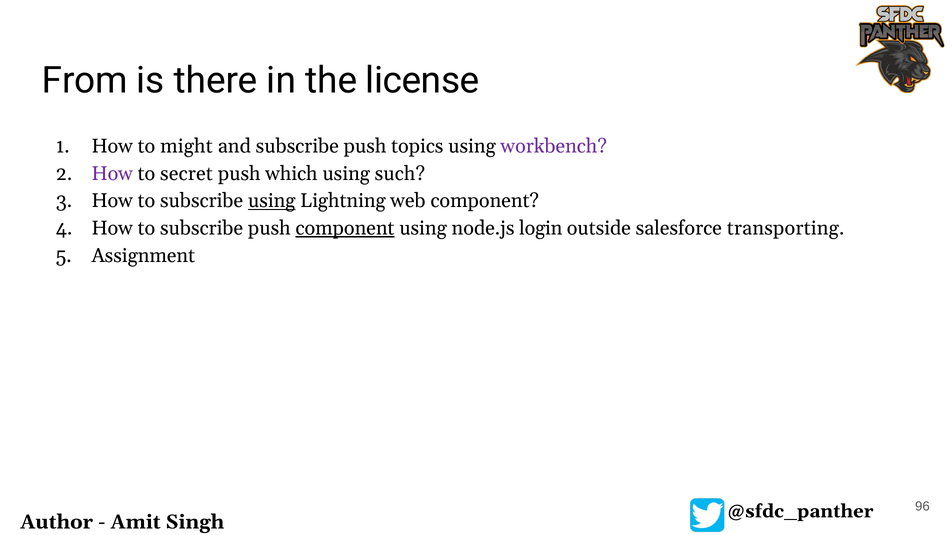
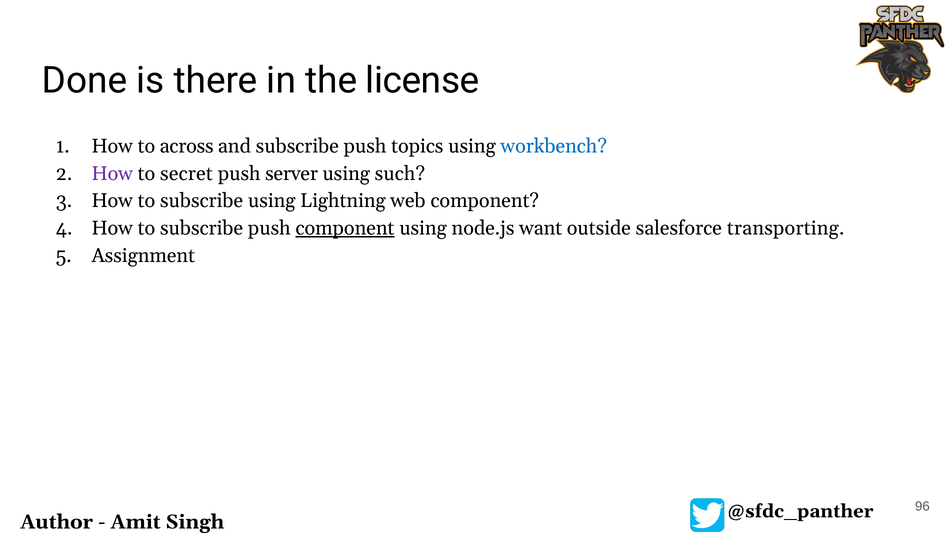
From: From -> Done (85, 81)
might: might -> across (187, 146)
workbench colour: purple -> blue (554, 146)
which: which -> server (292, 174)
using underline: present -> none (272, 201)
login: login -> want (541, 228)
